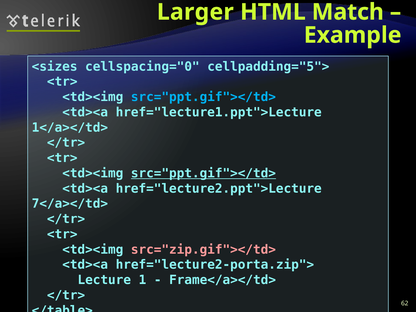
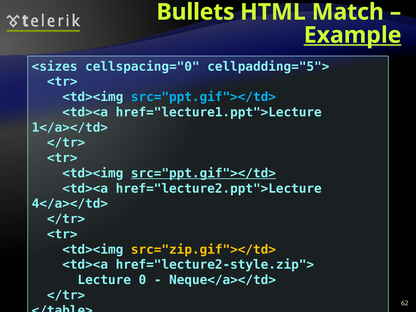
Larger: Larger -> Bullets (196, 12)
Example underline: none -> present (353, 35)
7</a></td>: 7</a></td> -> 4</a></td> (70, 204)
src="zip.gif"></td> colour: pink -> yellow (203, 250)
href="lecture2-porta.zip">: href="lecture2-porta.zip"> -> href="lecture2-style.zip"> (215, 265)
1: 1 -> 0 (142, 280)
Frame</a></td>: Frame</a></td> -> Neque</a></td> (223, 280)
